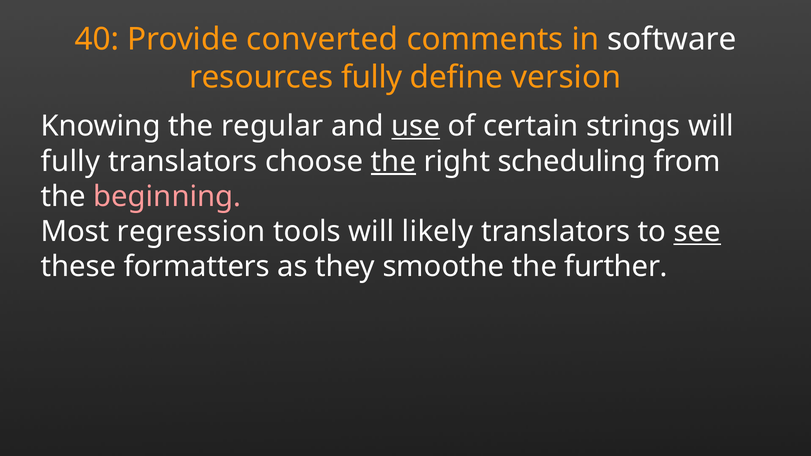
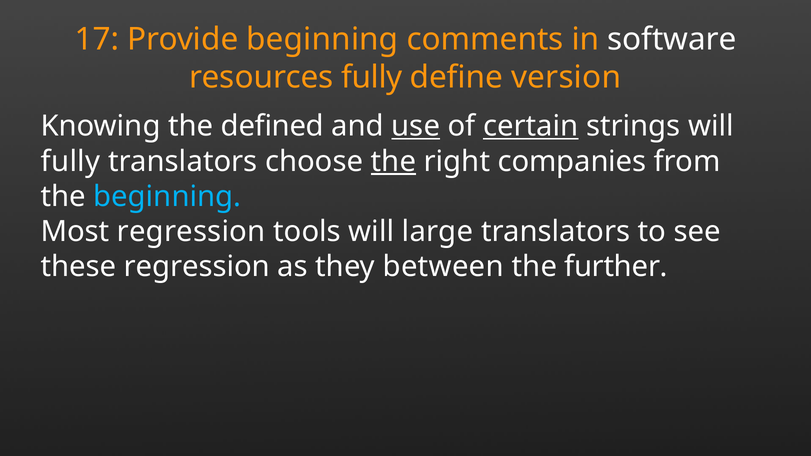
40: 40 -> 17 (97, 39)
Provide converted: converted -> beginning (322, 39)
regular: regular -> defined (272, 126)
certain underline: none -> present (531, 126)
scheduling: scheduling -> companies (572, 161)
beginning colour: pink -> light blue (167, 197)
likely: likely -> large (438, 232)
see underline: present -> none (697, 232)
these formatters: formatters -> regression (197, 267)
smoothe: smoothe -> between (443, 267)
